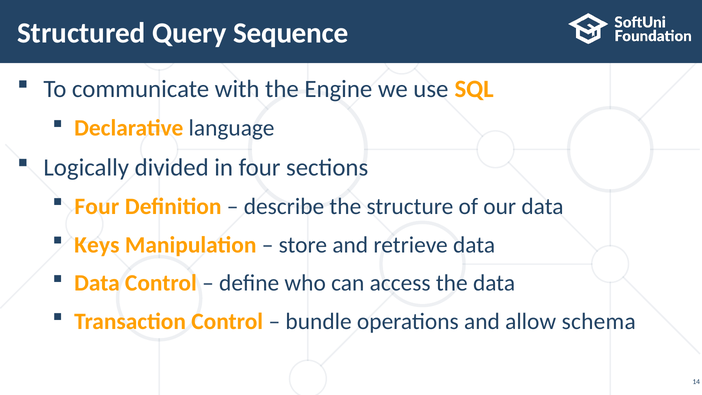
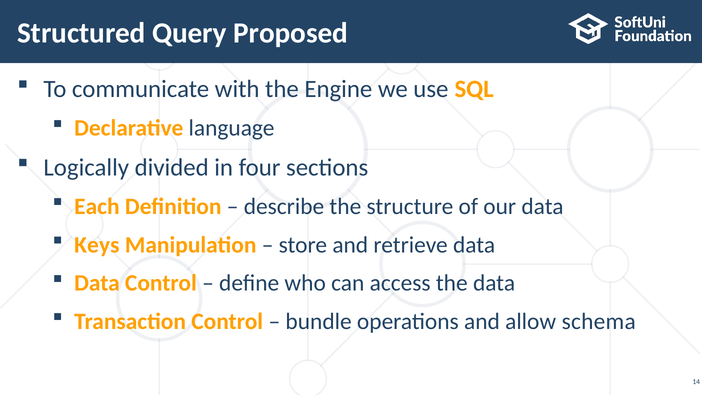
Sequence: Sequence -> Proposed (291, 33)
Four: Four -> Each (97, 206)
